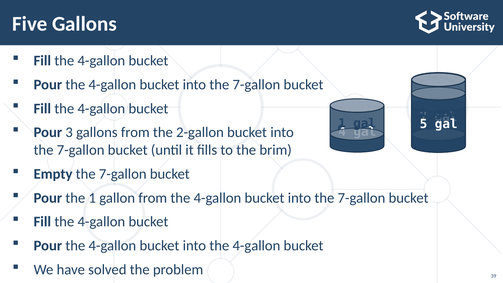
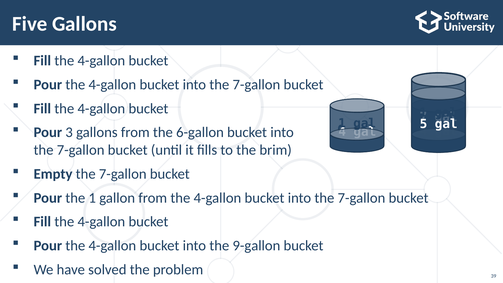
2-gallon: 2-gallon -> 6-gallon (200, 132)
into the 4-gallon: 4-gallon -> 9-gallon (256, 246)
